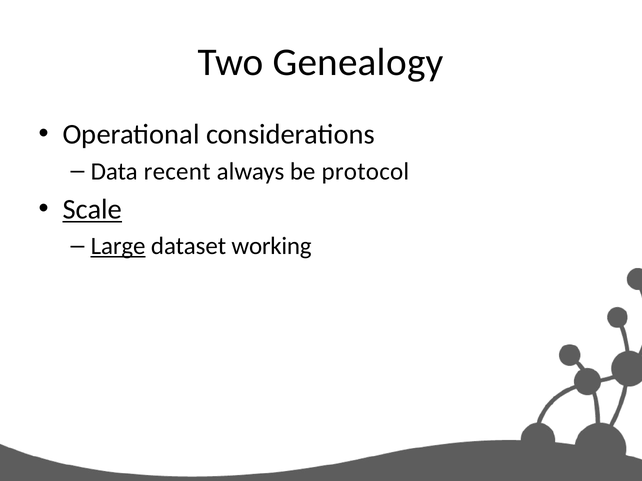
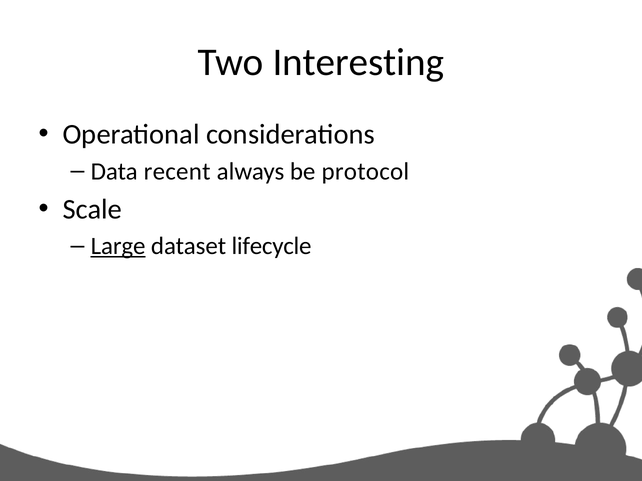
Genealogy: Genealogy -> Interesting (358, 62)
Scale underline: present -> none (92, 210)
working: working -> lifecycle (271, 246)
